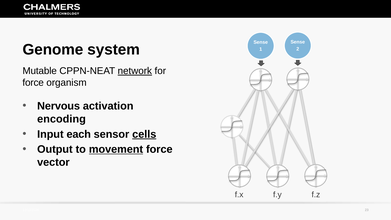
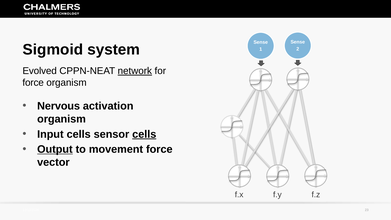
Genome: Genome -> Sigmoid (53, 50)
Mutable: Mutable -> Evolved (40, 71)
encoding: encoding -> organism (62, 119)
Input each: each -> cells (79, 134)
Output underline: none -> present (55, 149)
movement underline: present -> none (116, 149)
